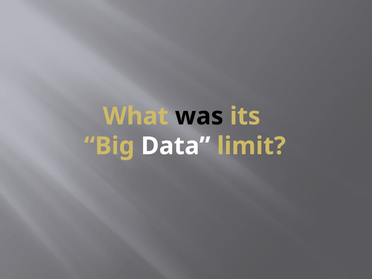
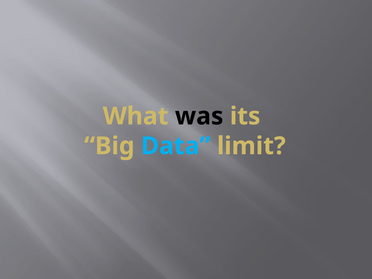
Data colour: white -> light blue (176, 146)
